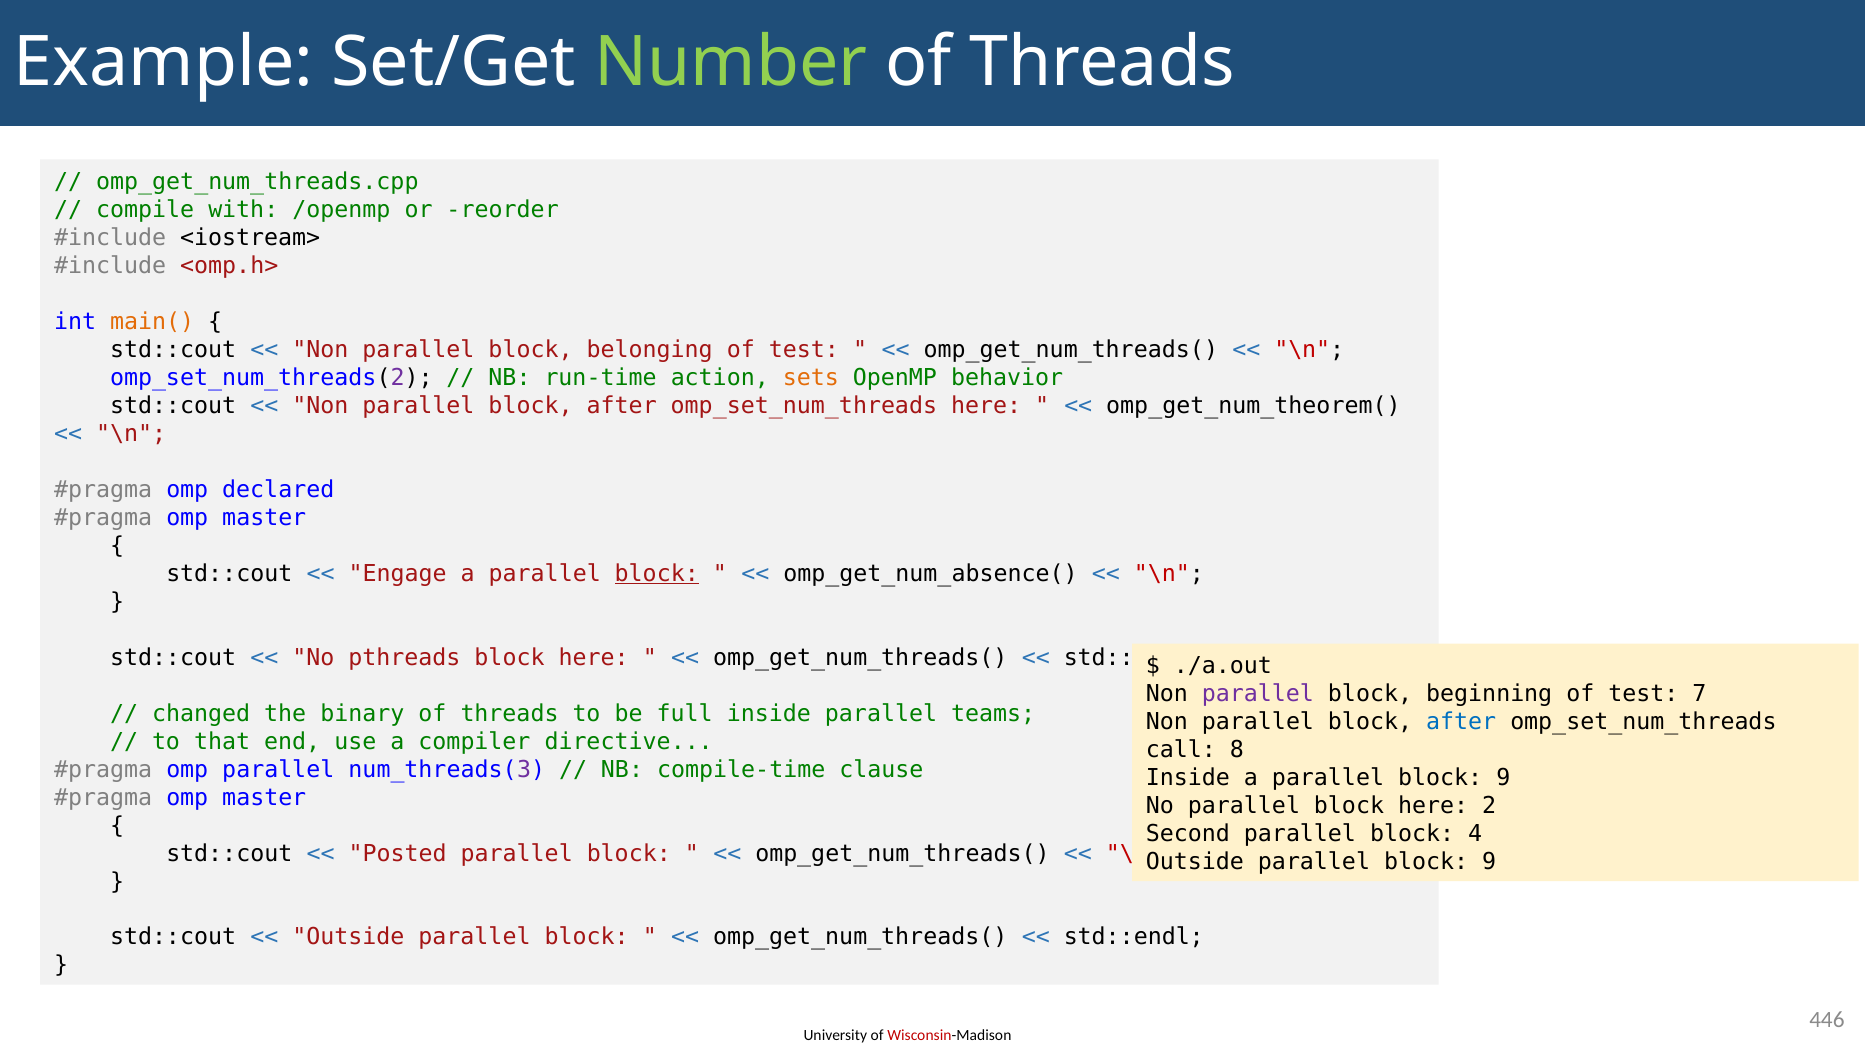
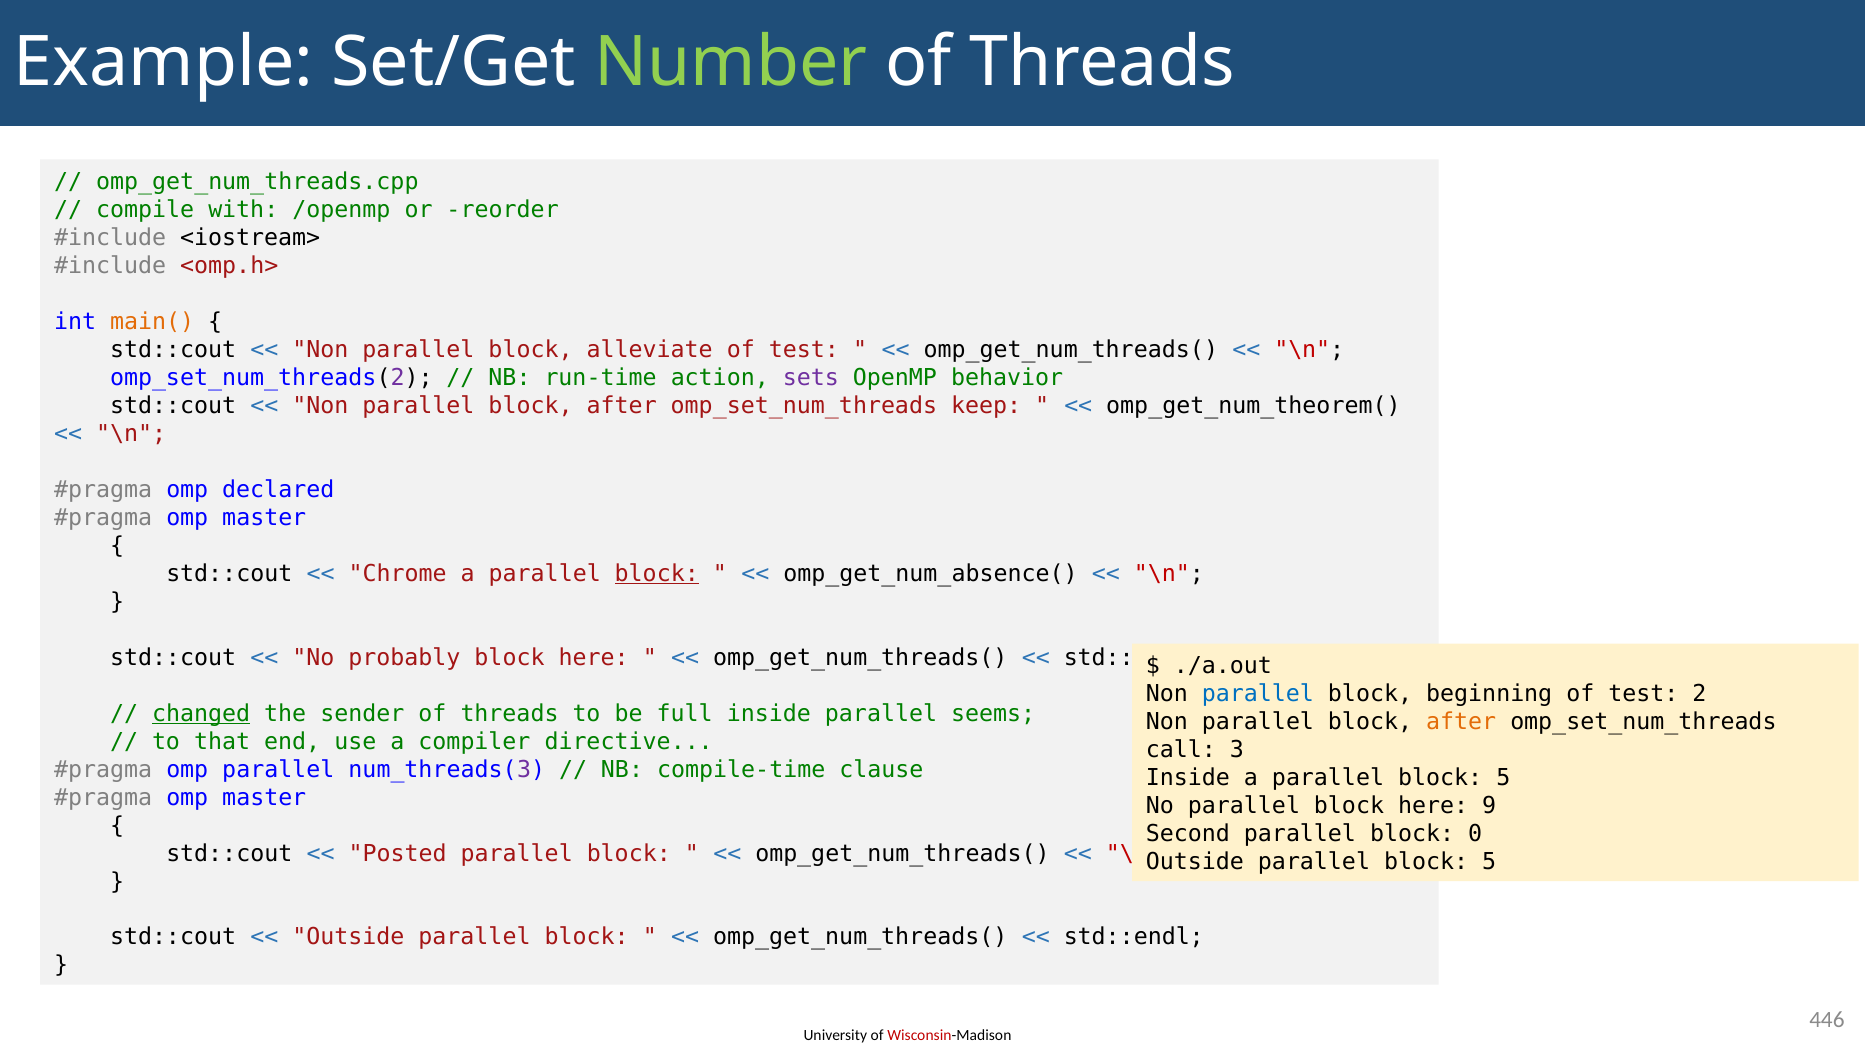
belonging: belonging -> alleviate (650, 350)
sets colour: orange -> purple (811, 378)
omp_set_num_threads here: here -> keep (986, 406)
Engage: Engage -> Chrome (398, 574)
pthreads: pthreads -> probably (404, 658)
parallel colour: purple -> blue (1258, 694)
7: 7 -> 2 (1699, 694)
changed underline: none -> present (201, 714)
binary: binary -> sender (362, 714)
teams: teams -> seems (993, 714)
after colour: blue -> orange (1461, 722)
8: 8 -> 3 (1237, 750)
a parallel block 9: 9 -> 5 (1503, 778)
2: 2 -> 9 (1489, 806)
4: 4 -> 0 (1475, 834)
Outside parallel block 9: 9 -> 5 (1489, 862)
